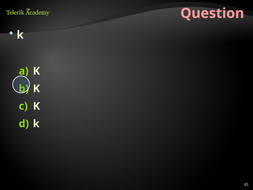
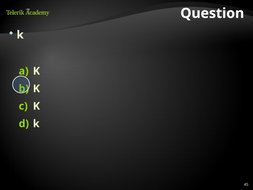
Question colour: pink -> white (212, 13)
